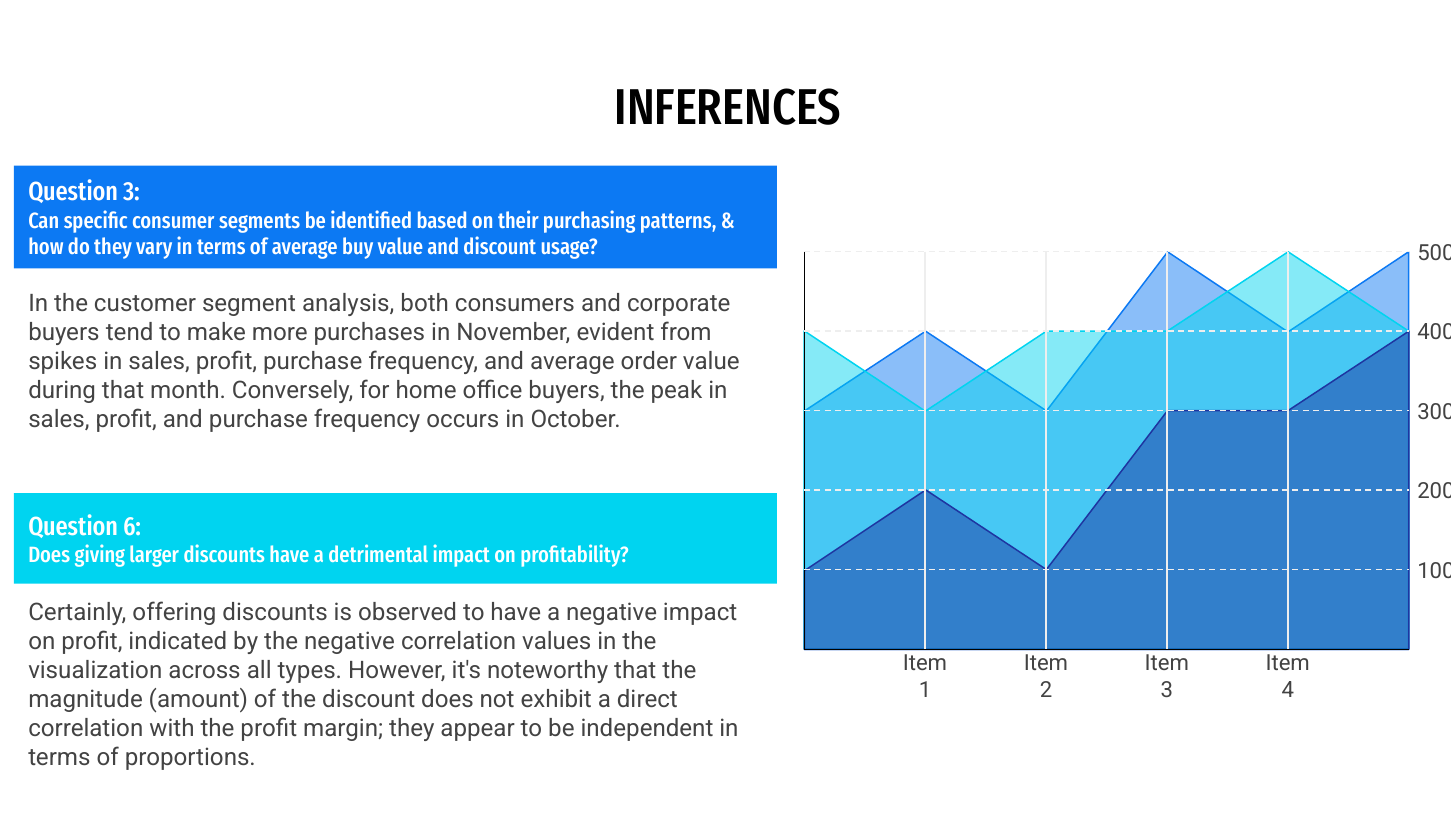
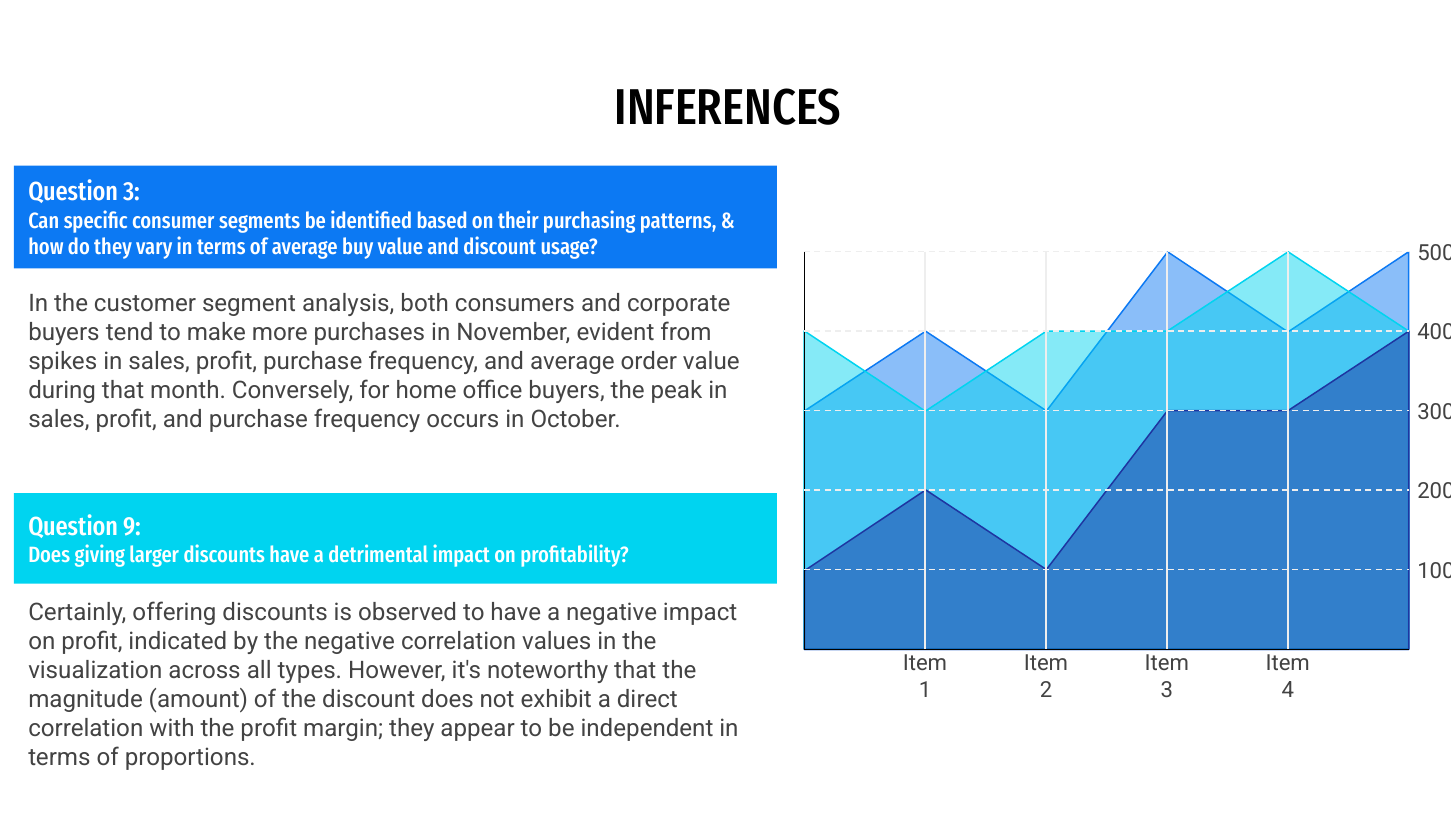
6: 6 -> 9 (132, 527)
